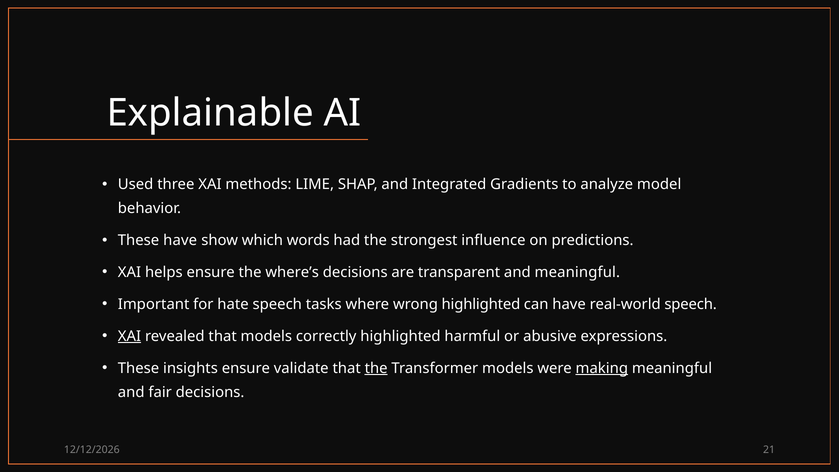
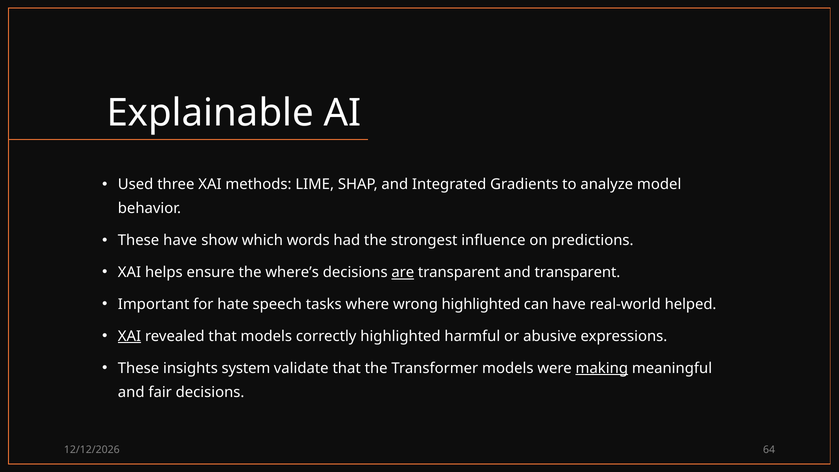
are underline: none -> present (403, 272)
and meaningful: meaningful -> transparent (577, 272)
real-world speech: speech -> helped (691, 304)
insights ensure: ensure -> system (246, 368)
the underline: present -> none (376, 368)
21: 21 -> 64 (769, 450)
